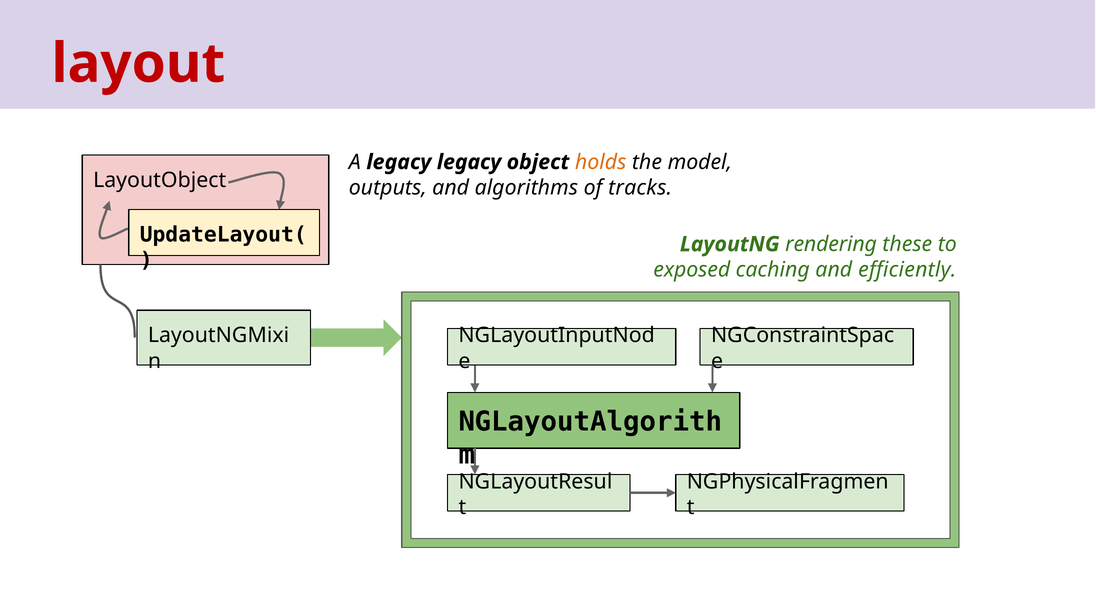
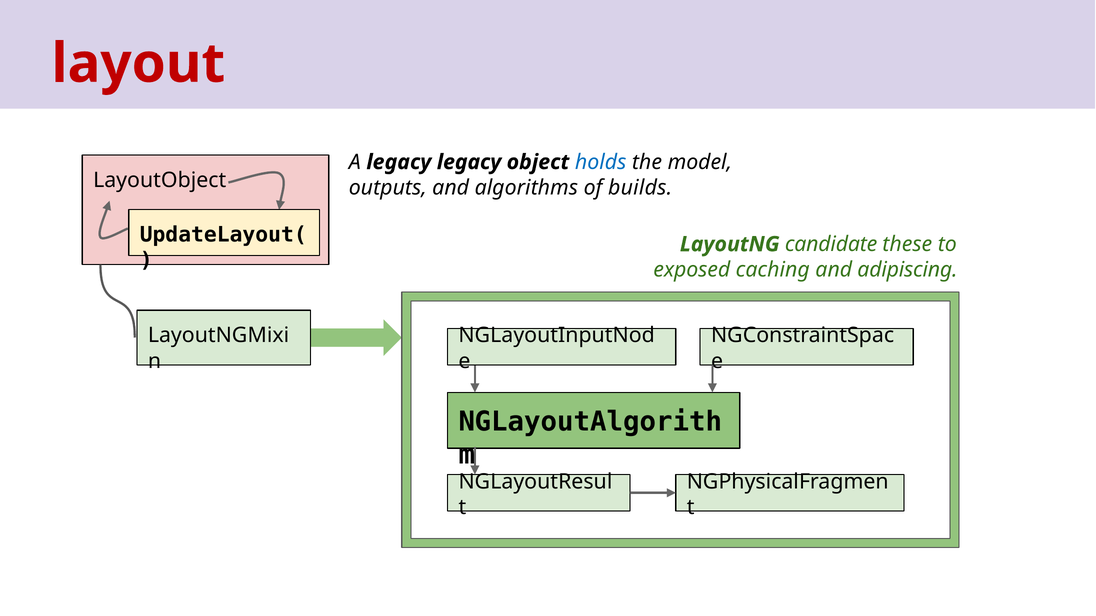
holds colour: orange -> blue (601, 162)
tracks: tracks -> builds (640, 188)
rendering: rendering -> candidate (831, 244)
efficiently: efficiently -> adipiscing (907, 270)
